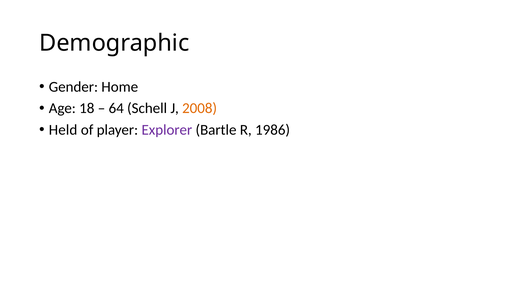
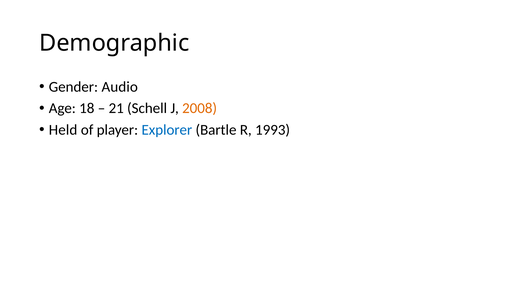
Home: Home -> Audio (120, 87)
64: 64 -> 21 (116, 108)
Explorer colour: purple -> blue (167, 130)
1986: 1986 -> 1993 (273, 130)
